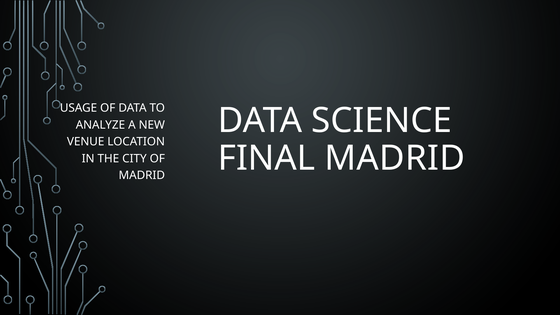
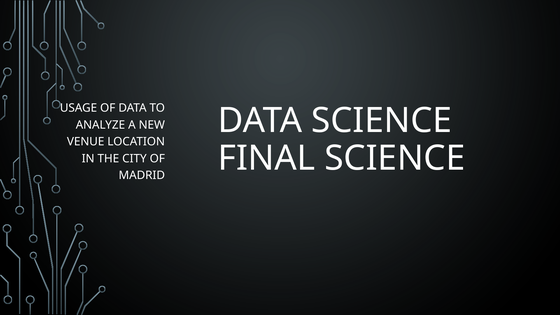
FINAL MADRID: MADRID -> SCIENCE (395, 158)
